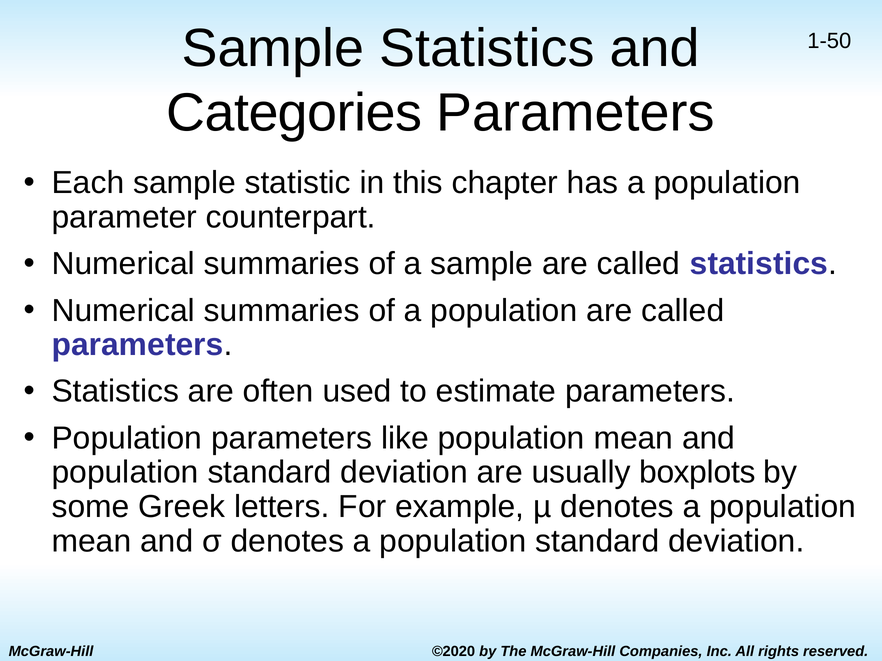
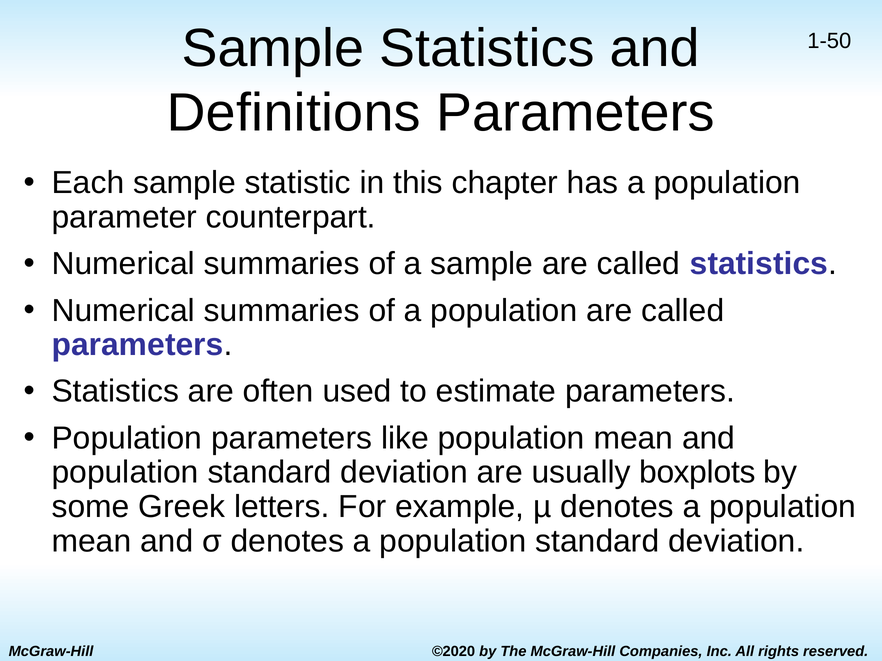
Categories: Categories -> Definitions (294, 113)
